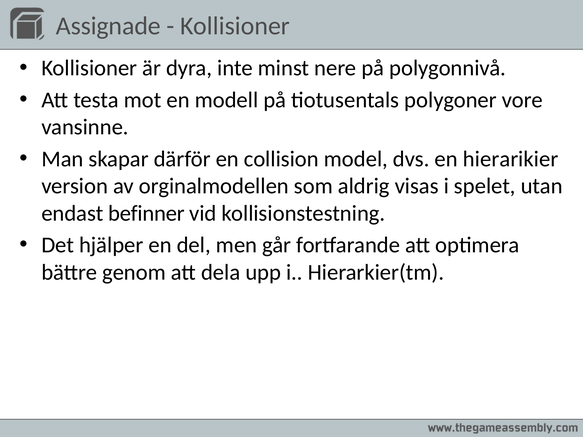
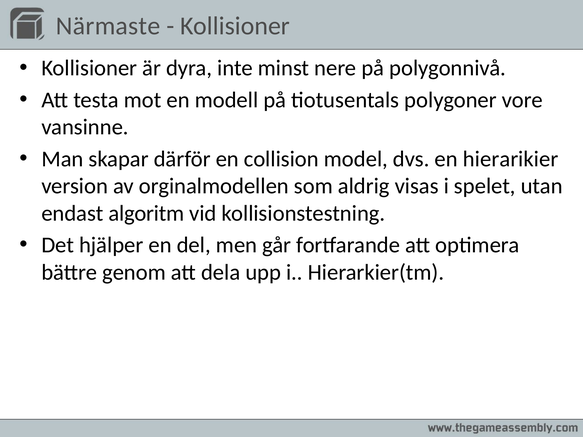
Assignade: Assignade -> Närmaste (108, 26)
befinner: befinner -> algoritm (146, 213)
